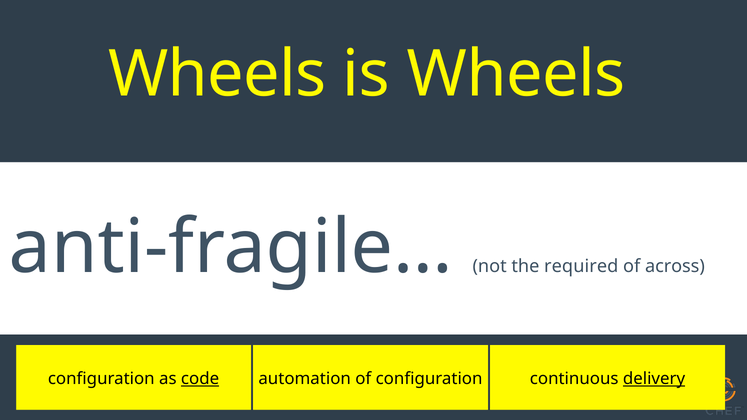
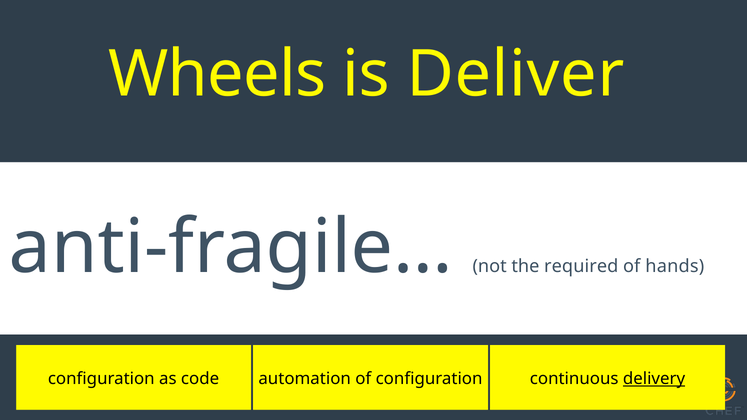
is Wheels: Wheels -> Deliver (516, 74)
across: across -> hands (675, 266)
code underline: present -> none (200, 379)
